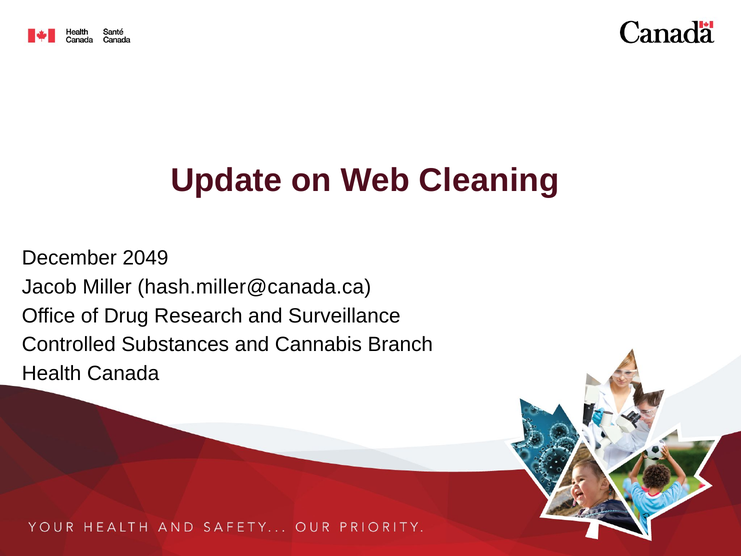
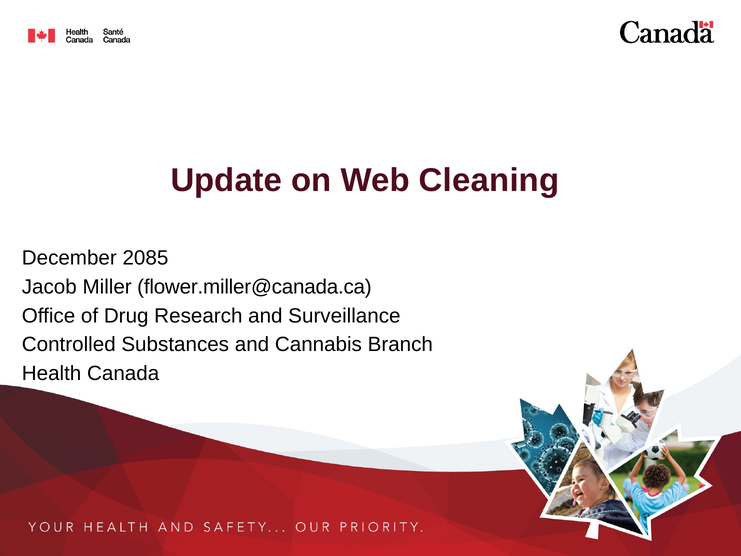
2049: 2049 -> 2085 (145, 258)
hash.miller@canada.ca: hash.miller@canada.ca -> flower.miller@canada.ca (254, 287)
